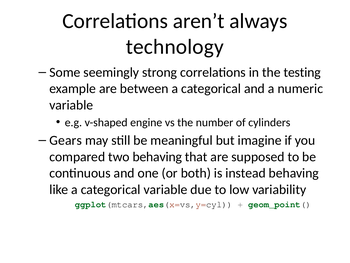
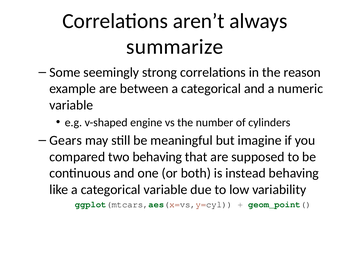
technology: technology -> summarize (175, 47)
testing: testing -> reason (302, 72)
